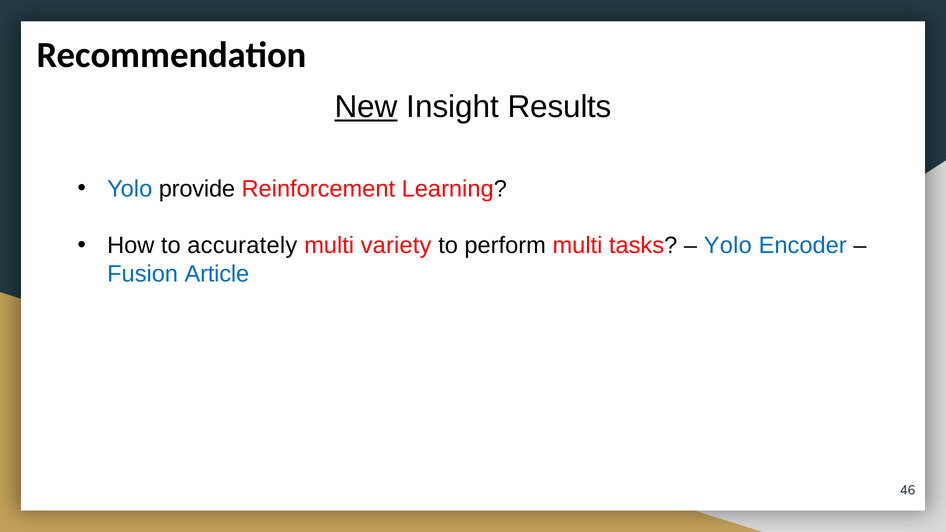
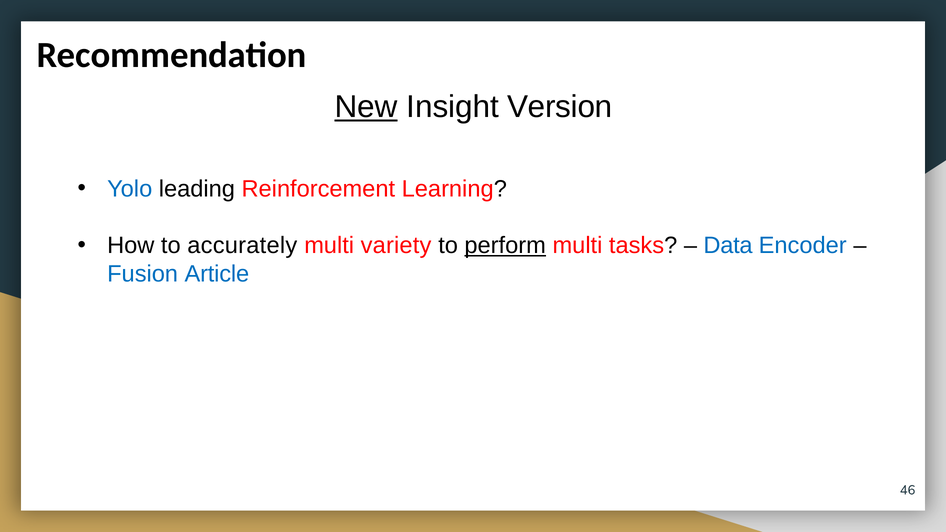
Results: Results -> Version (560, 107)
provide: provide -> leading (197, 189)
perform underline: none -> present (505, 246)
Yolo: Yolo -> Data (728, 246)
